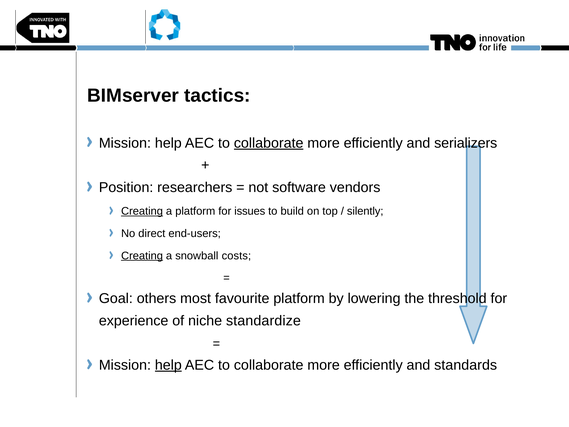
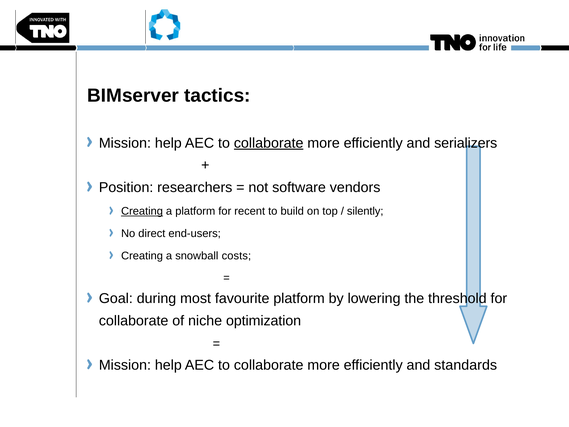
issues: issues -> recent (250, 211)
Creating underline: present -> none (142, 256)
others: others -> during (156, 298)
experience: experience -> collaborate (134, 321)
standardize: standardize -> optimization (264, 321)
help underline: present -> none (168, 365)
